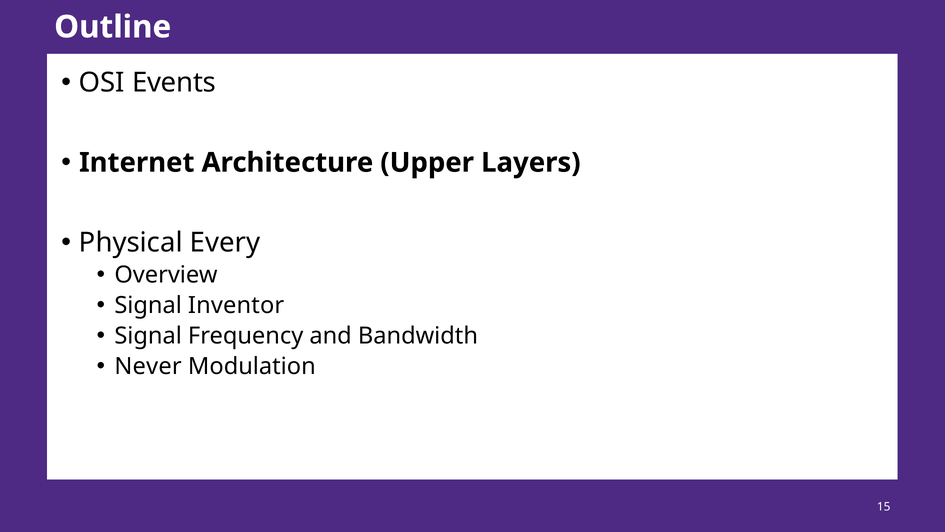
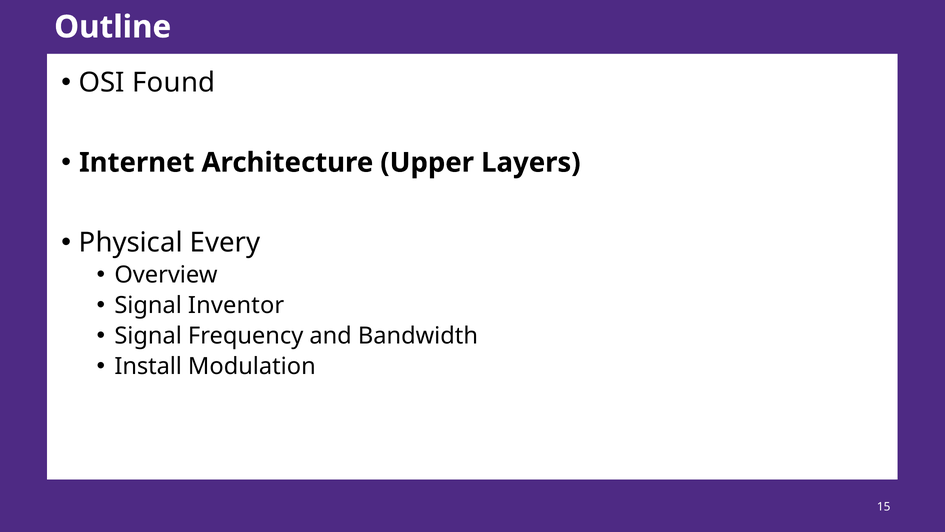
Events: Events -> Found (174, 83)
Never: Never -> Install (148, 366)
